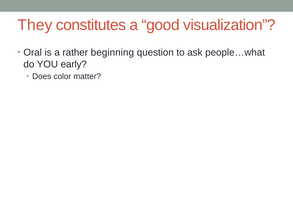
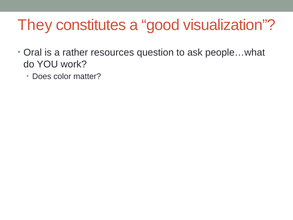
beginning: beginning -> resources (112, 52)
early: early -> work (74, 64)
